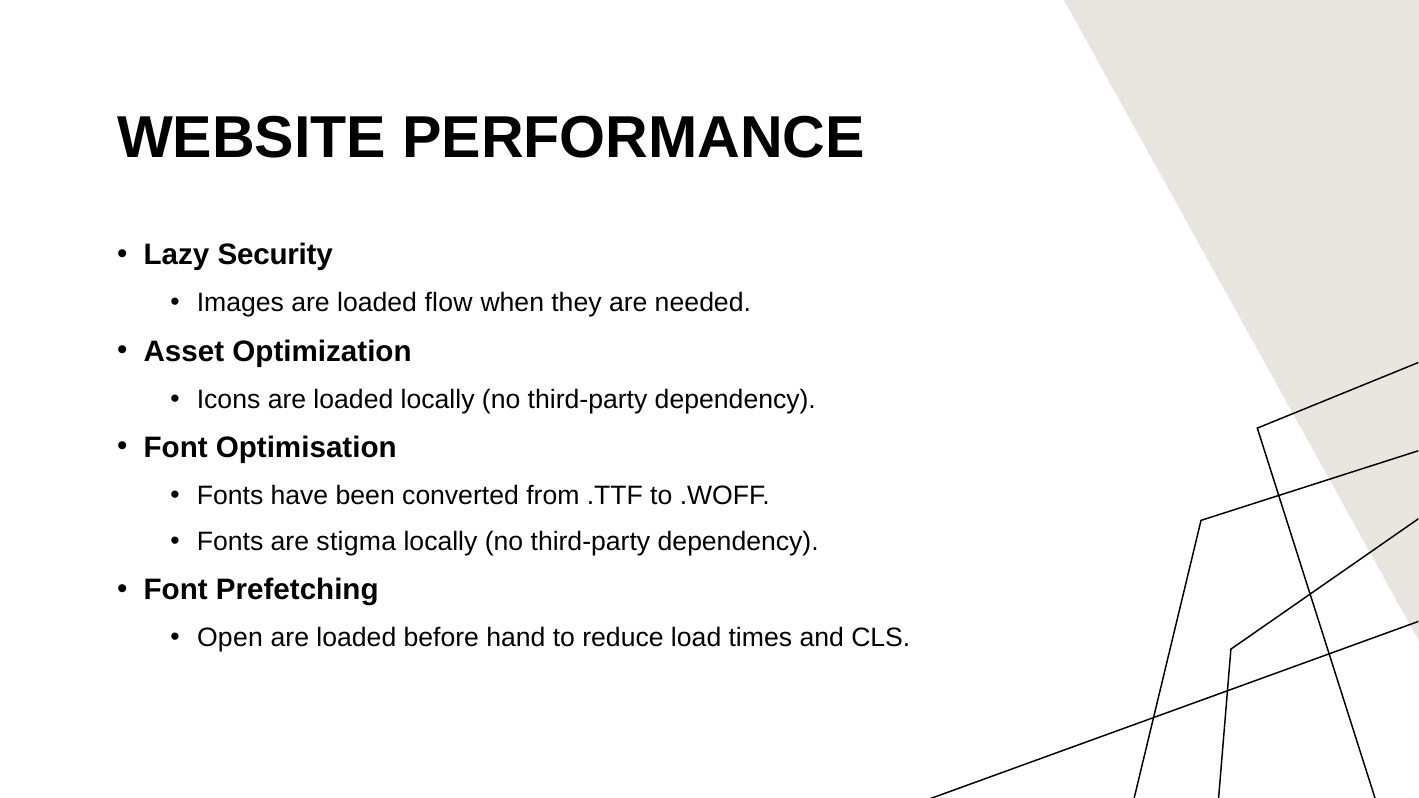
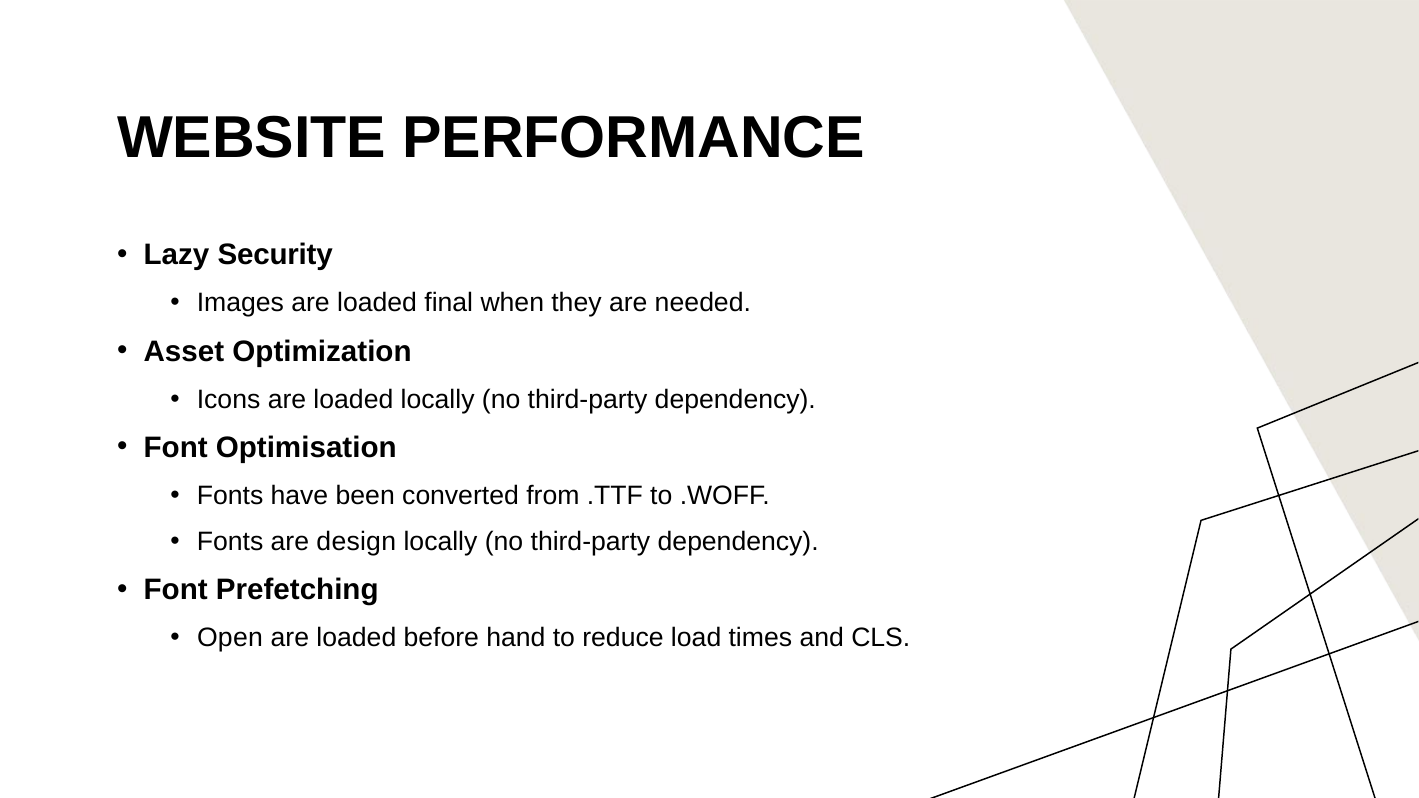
flow: flow -> final (449, 303)
stigma: stigma -> design (356, 542)
